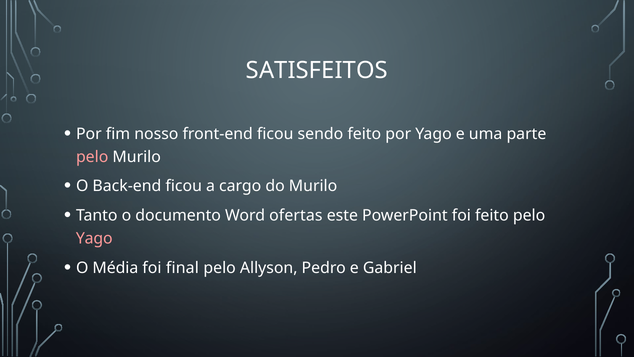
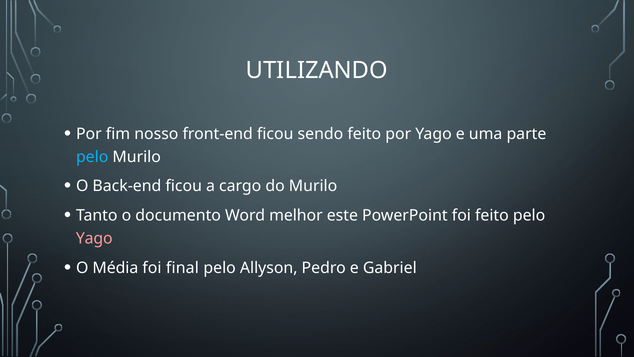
SATISFEITOS: SATISFEITOS -> UTILIZANDO (317, 70)
pelo colour: pink -> light blue (92, 157)
ofertas: ofertas -> melhor (296, 215)
